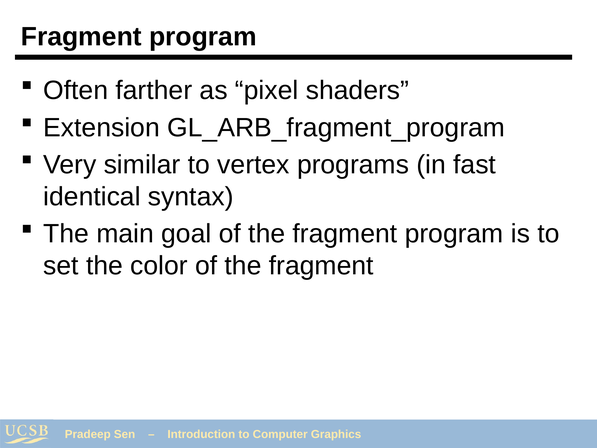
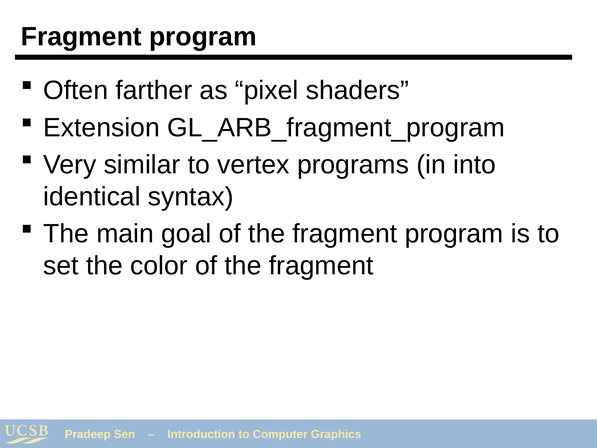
fast: fast -> into (475, 165)
